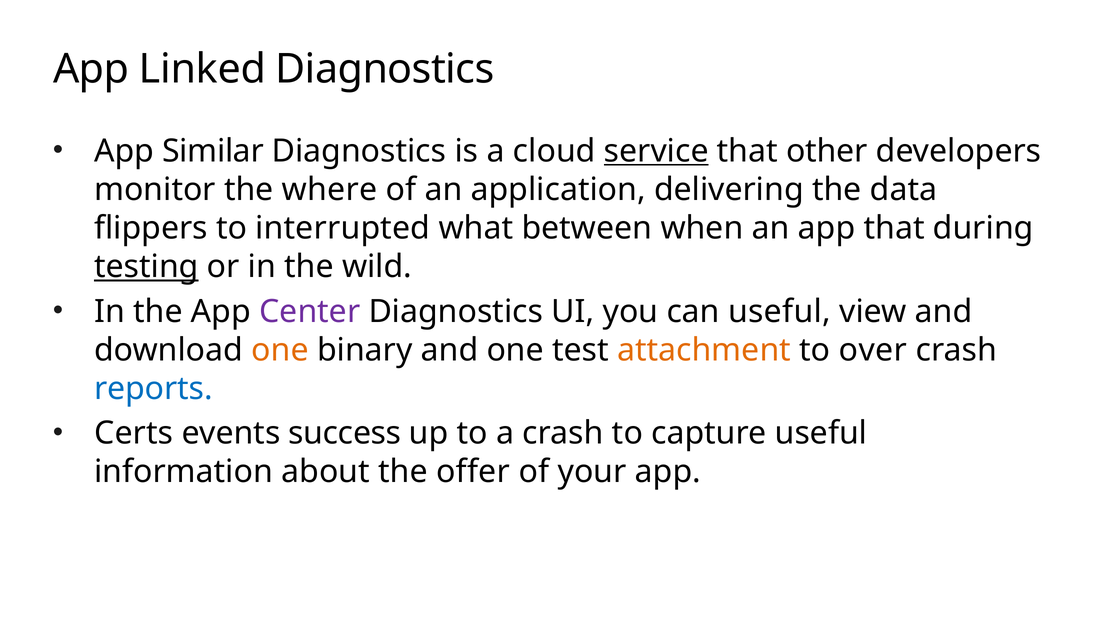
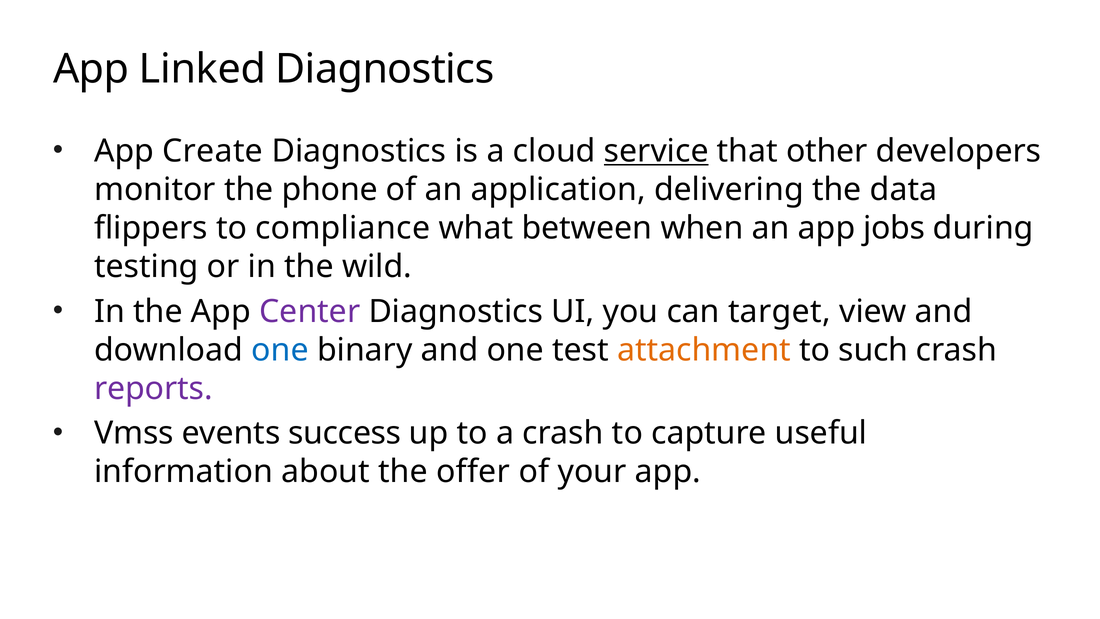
Similar: Similar -> Create (213, 151)
where: where -> phone (330, 189)
interrupted: interrupted -> compliance (343, 228)
app that: that -> jobs (894, 228)
testing underline: present -> none (146, 266)
can useful: useful -> target (779, 311)
one colour: orange -> blue (280, 350)
over: over -> such (873, 350)
reports colour: blue -> purple (154, 388)
Certs: Certs -> Vmss (134, 433)
